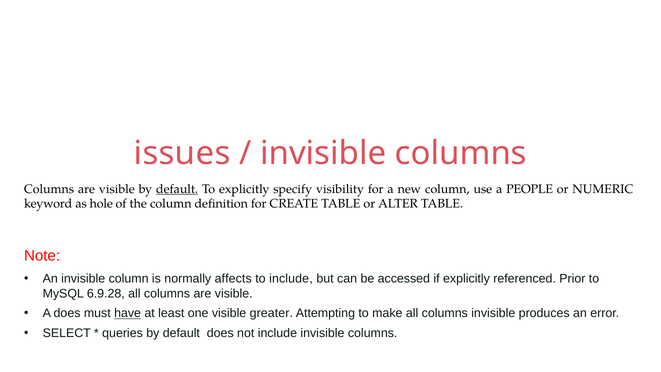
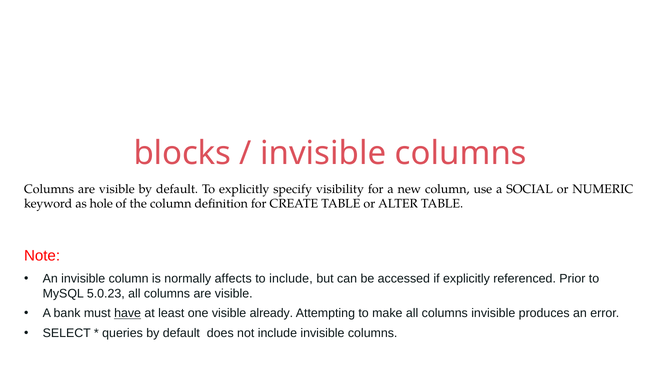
issues: issues -> blocks (182, 153)
default underline: present -> none (177, 189)
PEOPLE: PEOPLE -> SOCIAL (530, 189)
6.9.28: 6.9.28 -> 5.0.23 (106, 293)
A does: does -> bank (67, 313)
greater: greater -> already (271, 313)
